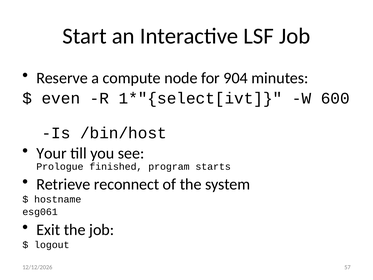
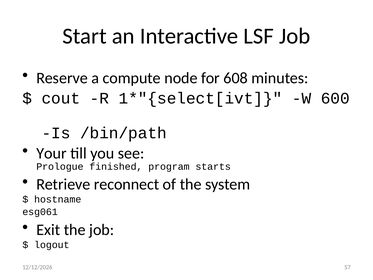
904: 904 -> 608 (236, 78)
even: even -> cout (61, 98)
/bin/host: /bin/host -> /bin/path (123, 133)
